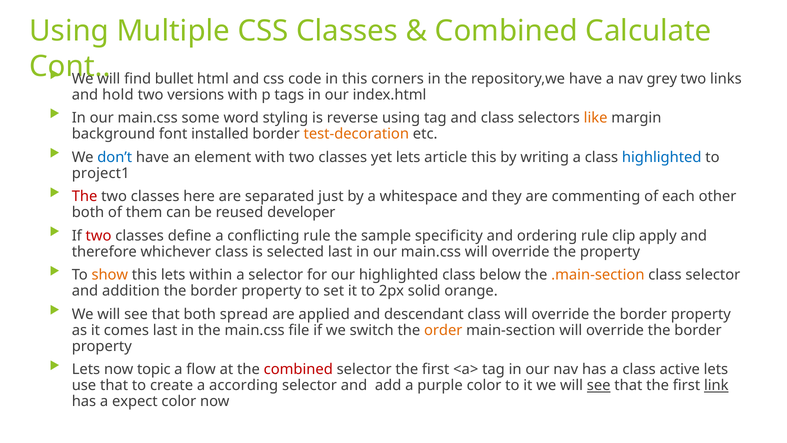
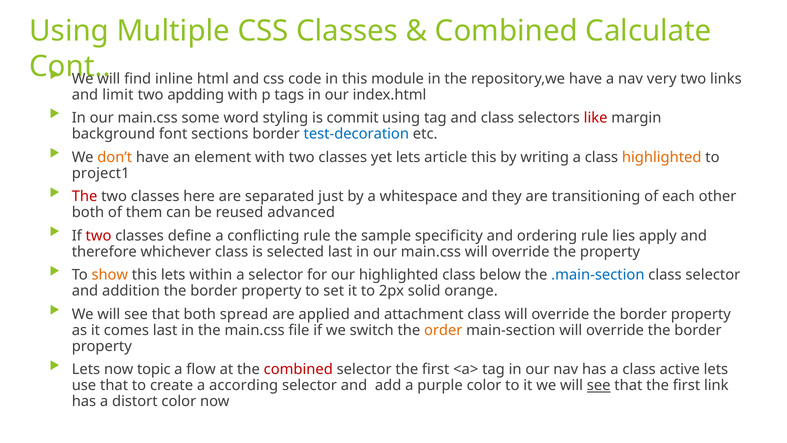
bullet: bullet -> inline (174, 79)
corners: corners -> module (398, 79)
grey: grey -> very (662, 79)
hold: hold -> limit (118, 95)
versions: versions -> apdding (196, 95)
reverse: reverse -> commit (353, 118)
like colour: orange -> red (596, 118)
installed: installed -> sections (220, 134)
test-decoration colour: orange -> blue (356, 134)
don’t colour: blue -> orange (115, 157)
highlighted colour: blue -> orange (662, 157)
commenting: commenting -> transitioning (596, 196)
developer: developer -> advanced (301, 212)
clip: clip -> lies (624, 236)
.main-section colour: orange -> blue (598, 275)
descendant: descendant -> attachment (424, 314)
link underline: present -> none (716, 385)
expect: expect -> distort (135, 401)
